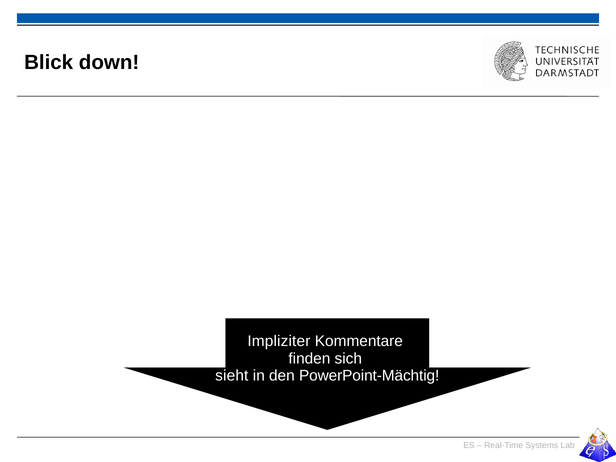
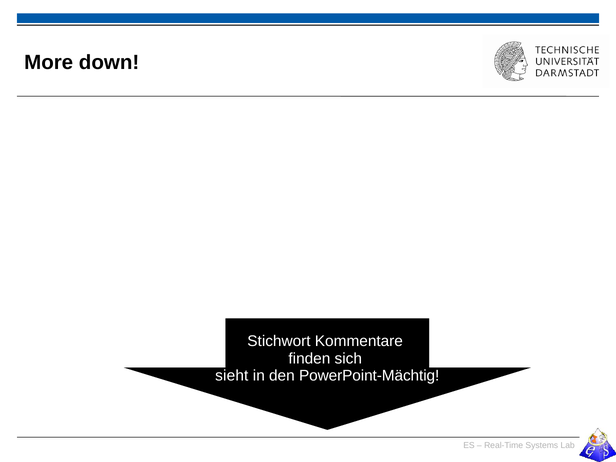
Blick: Blick -> More (49, 63)
Impliziter: Impliziter -> Stichwort (279, 341)
